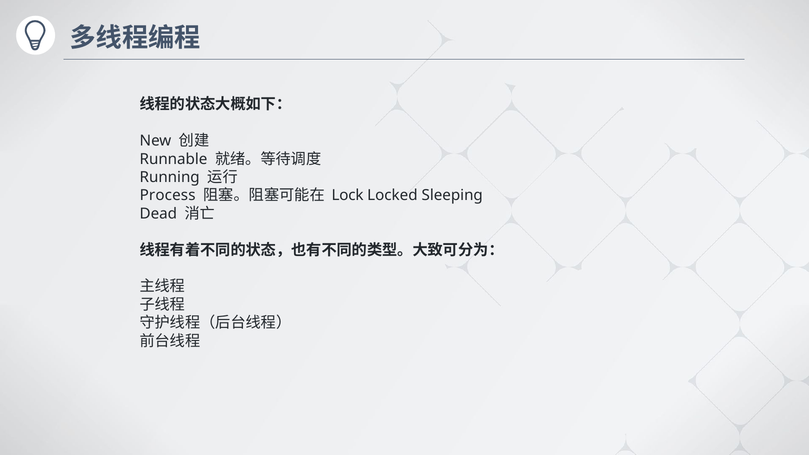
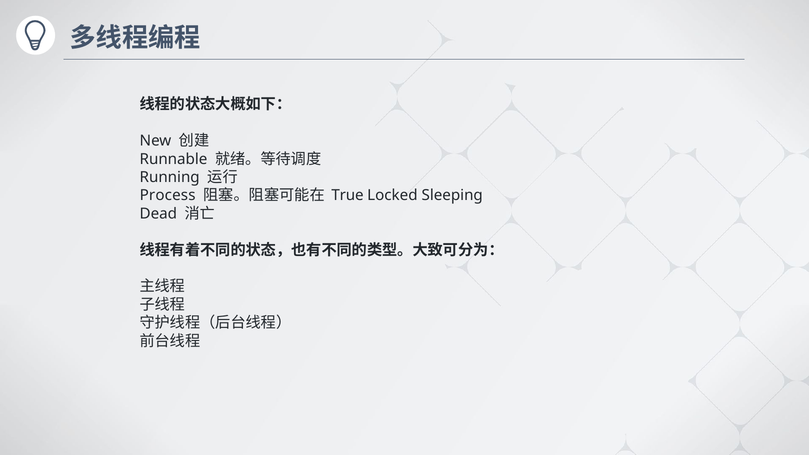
Lock: Lock -> True (348, 195)
